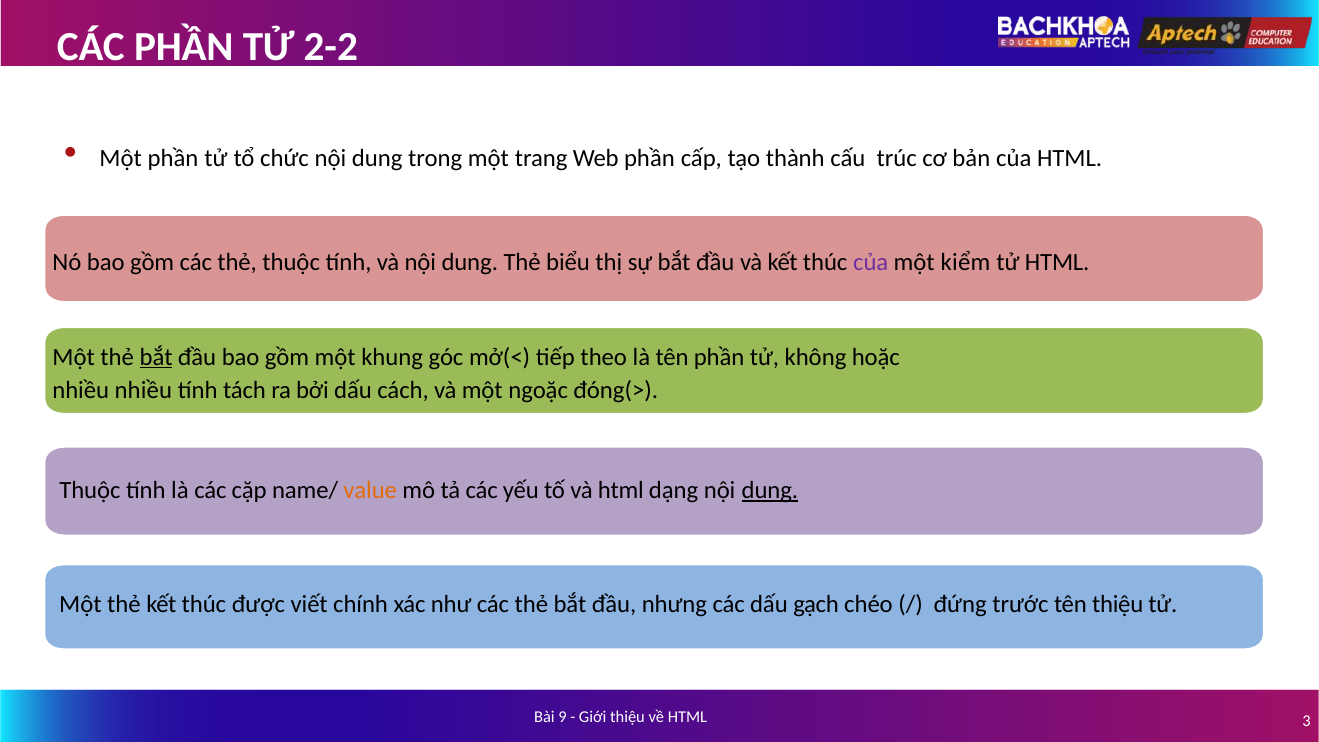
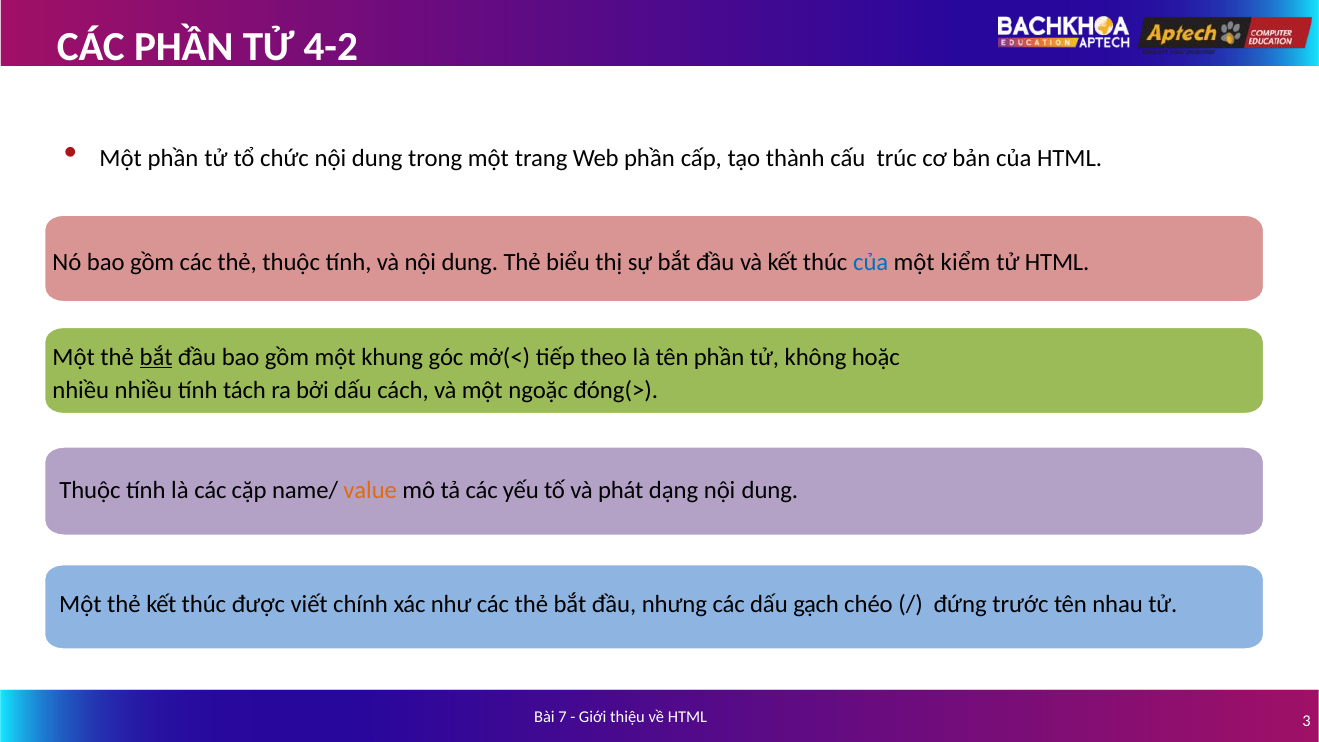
2-2: 2-2 -> 4-2 (331, 47)
của colour: purple -> blue (871, 262)
và html: html -> phát (621, 490)
dung underline: present -> none (770, 490)
tên thiệu: thiệu -> nhau (1118, 604)
9: 9 -> 7 (563, 717)
